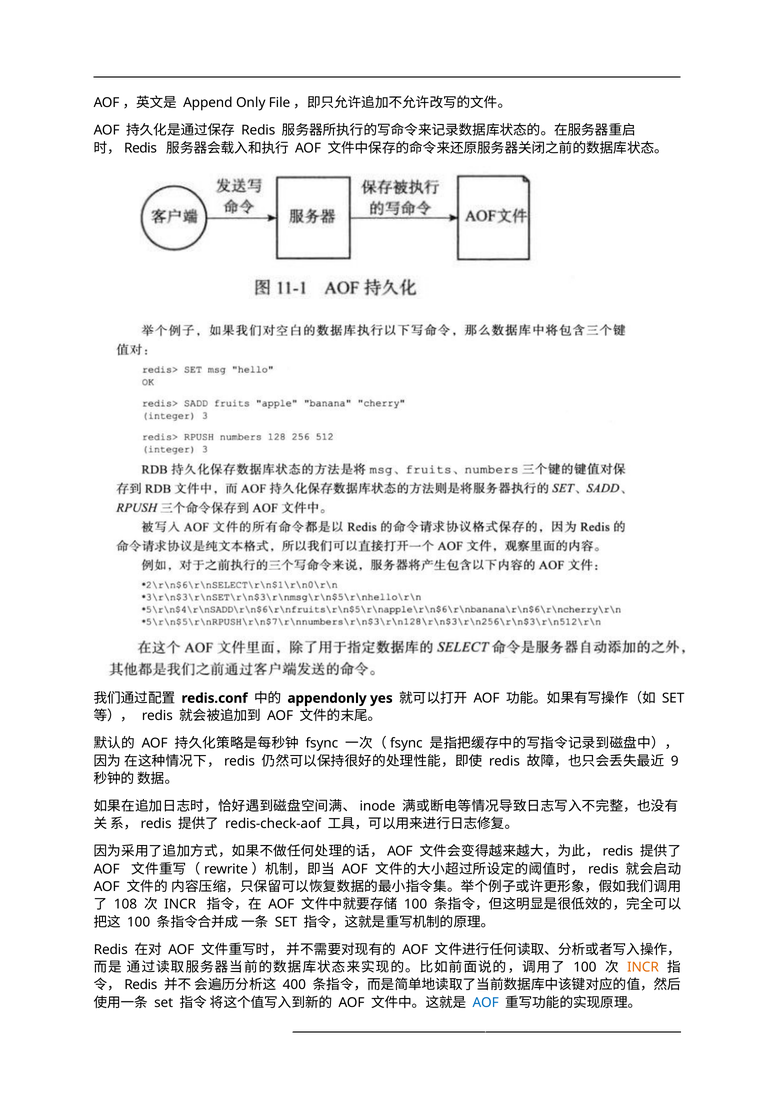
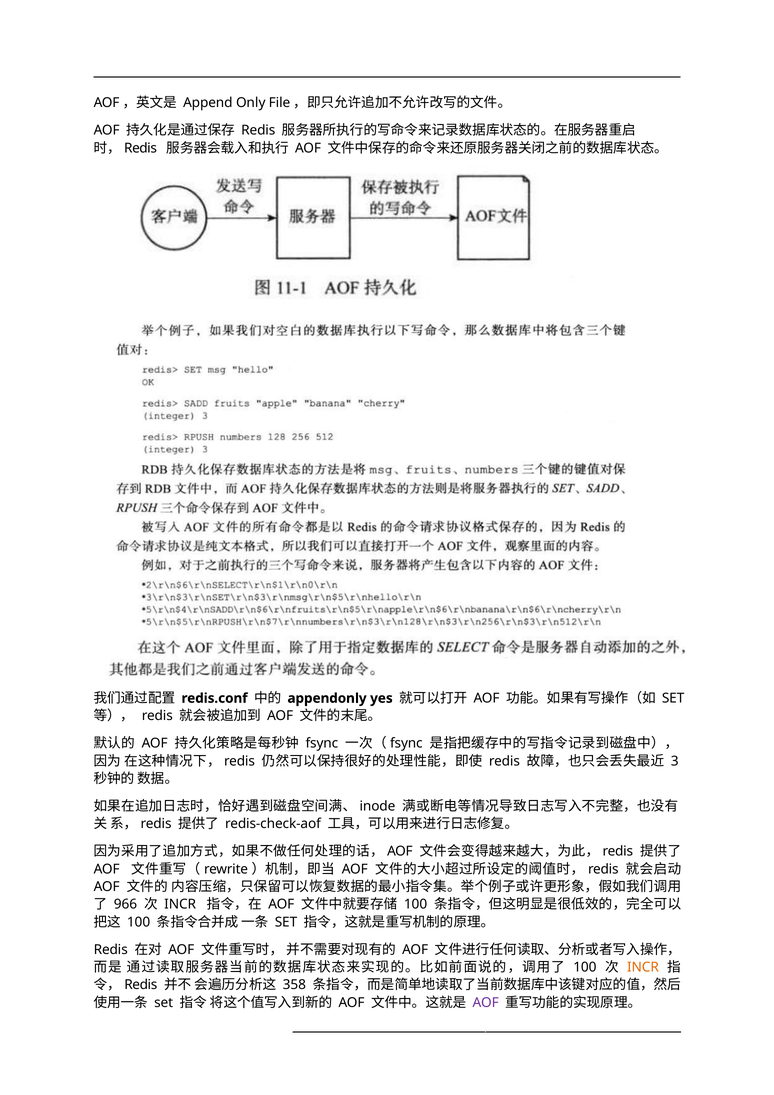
9: 9 -> 3 (675, 761)
108: 108 -> 966 (125, 905)
400: 400 -> 358 (294, 985)
AOF colour: blue -> purple (486, 1003)
